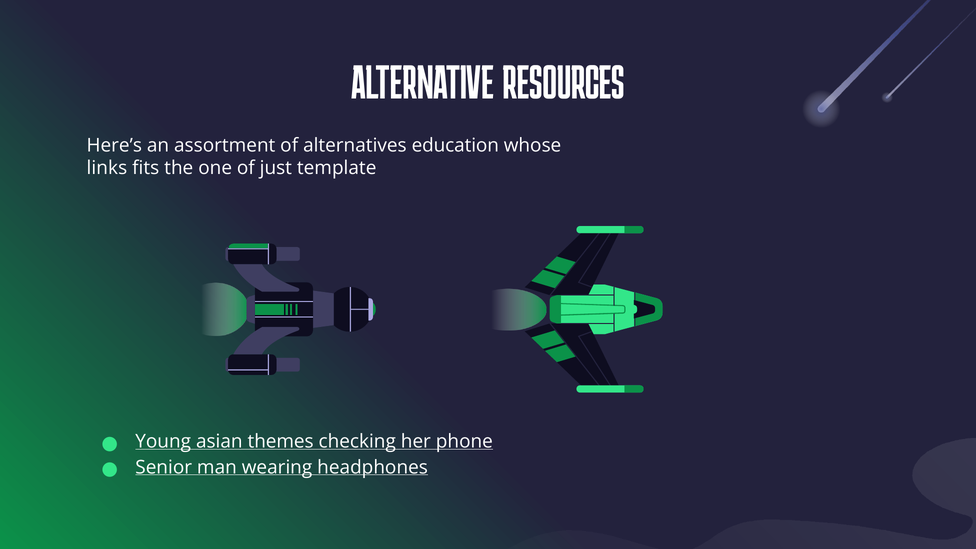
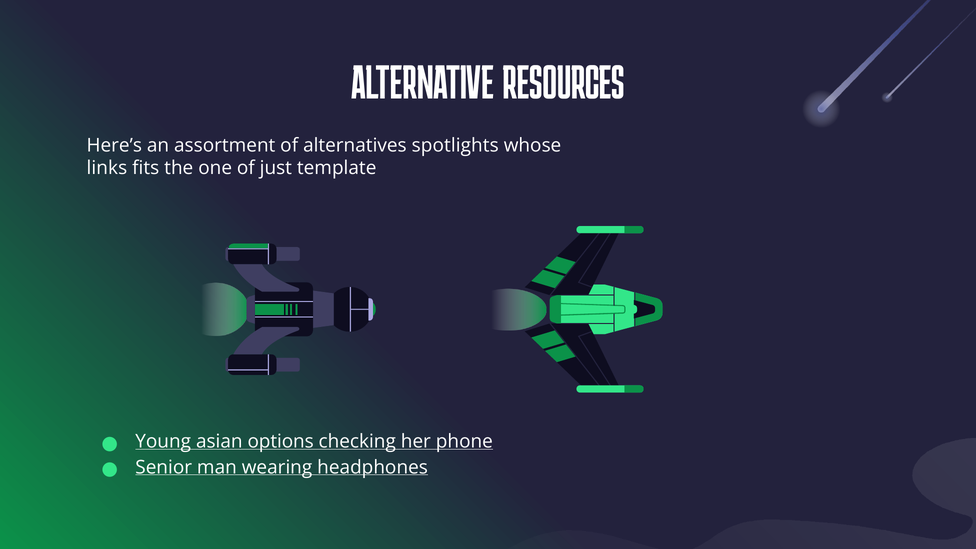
education: education -> spotlights (455, 145)
themes: themes -> options (281, 442)
